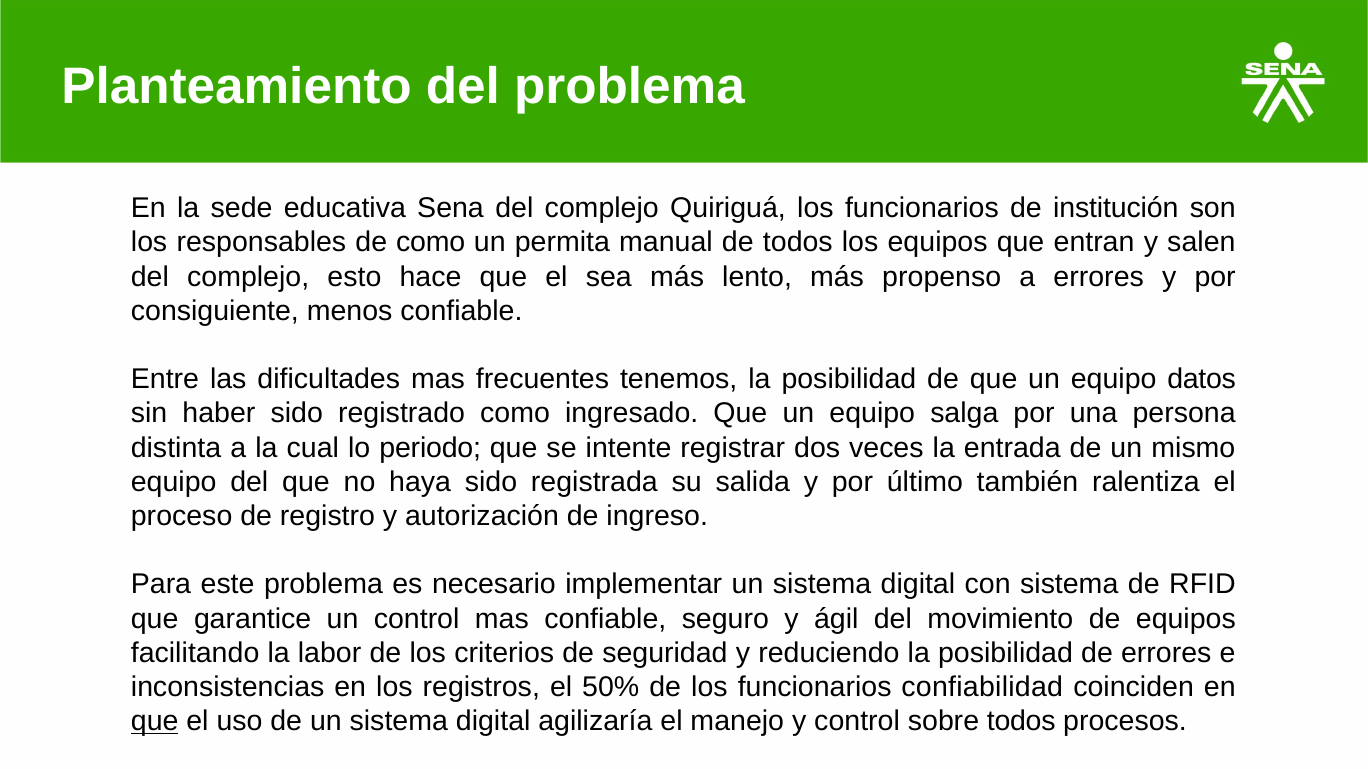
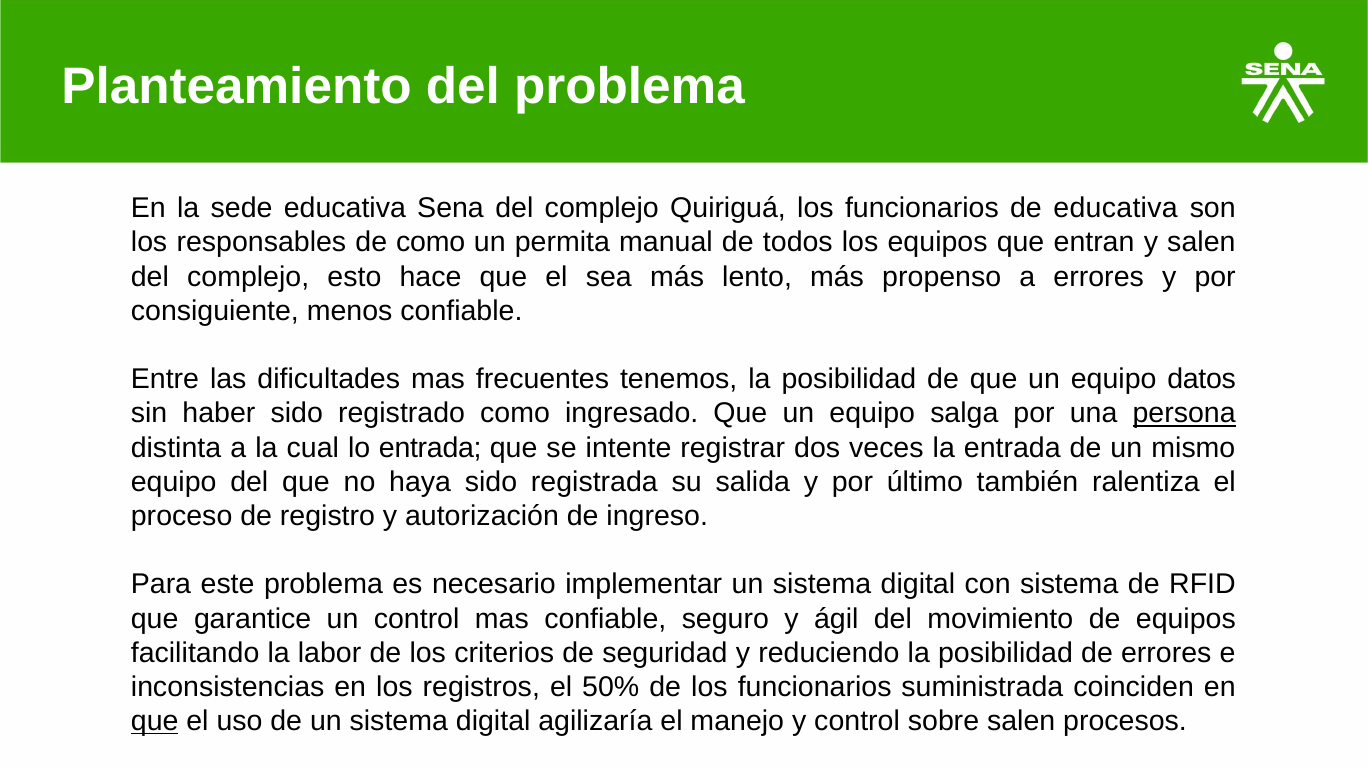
de institución: institución -> educativa (1116, 209)
persona underline: none -> present (1184, 414)
lo periodo: periodo -> entrada (430, 448)
confiabilidad: confiabilidad -> suministrada (982, 687)
sobre todos: todos -> salen (1021, 722)
